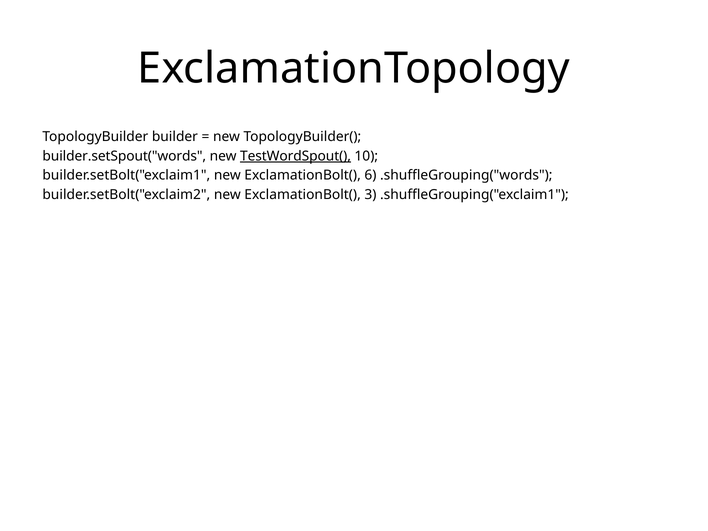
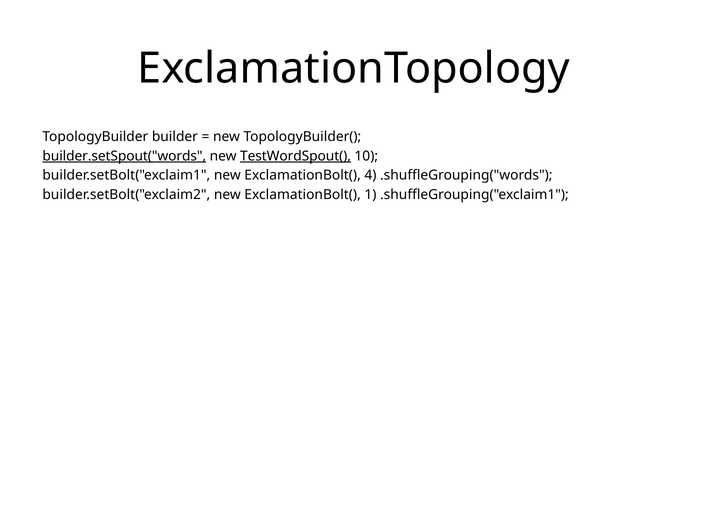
builder.setSpout("words underline: none -> present (124, 156)
6: 6 -> 4 (370, 175)
3: 3 -> 1 (370, 195)
